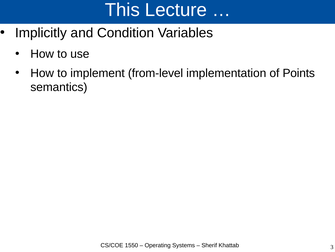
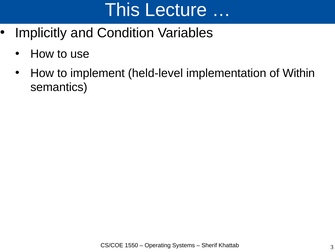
from-level: from-level -> held-level (155, 73)
Points: Points -> Within (299, 73)
